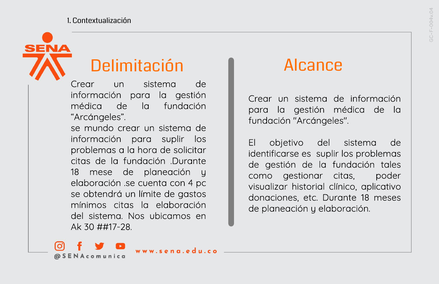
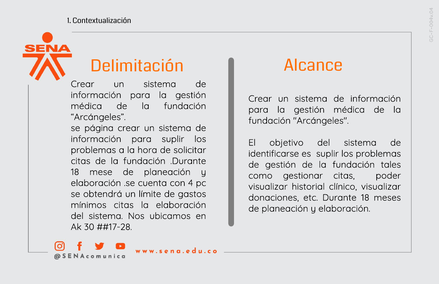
mundo: mundo -> página (99, 128)
clínico aplicativo: aplicativo -> visualizar (381, 186)
